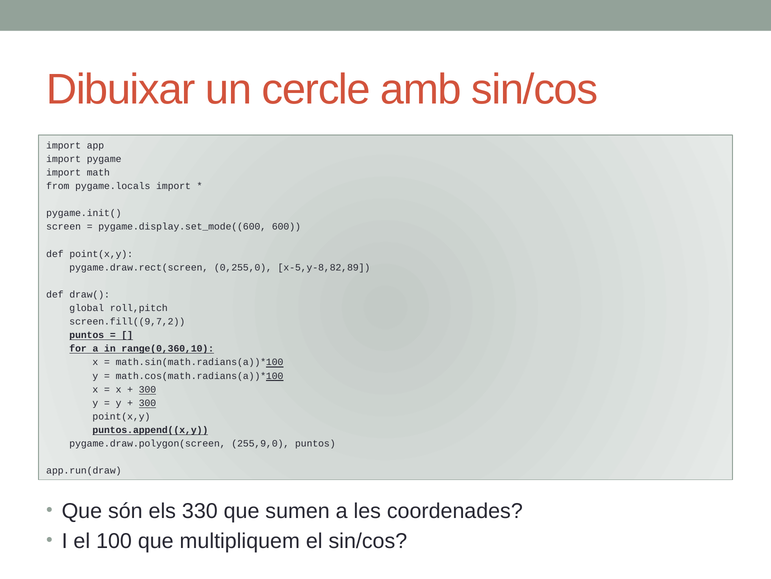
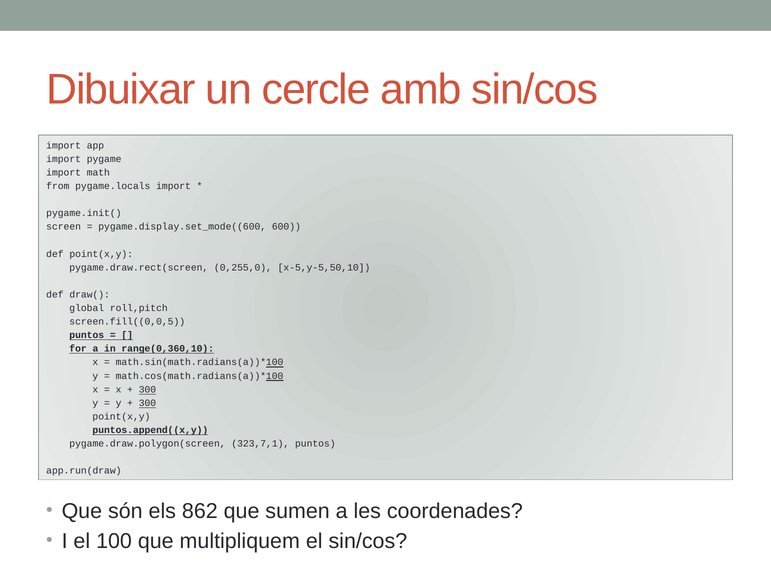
x-5,y-8,82,89: x-5,y-8,82,89 -> x-5,y-5,50,10 (324, 267)
screen.fill((9,7,2: screen.fill((9,7,2 -> screen.fill((0,0,5 (127, 321)
255,9,0: 255,9,0 -> 323,7,1 (260, 443)
330: 330 -> 862 (200, 510)
